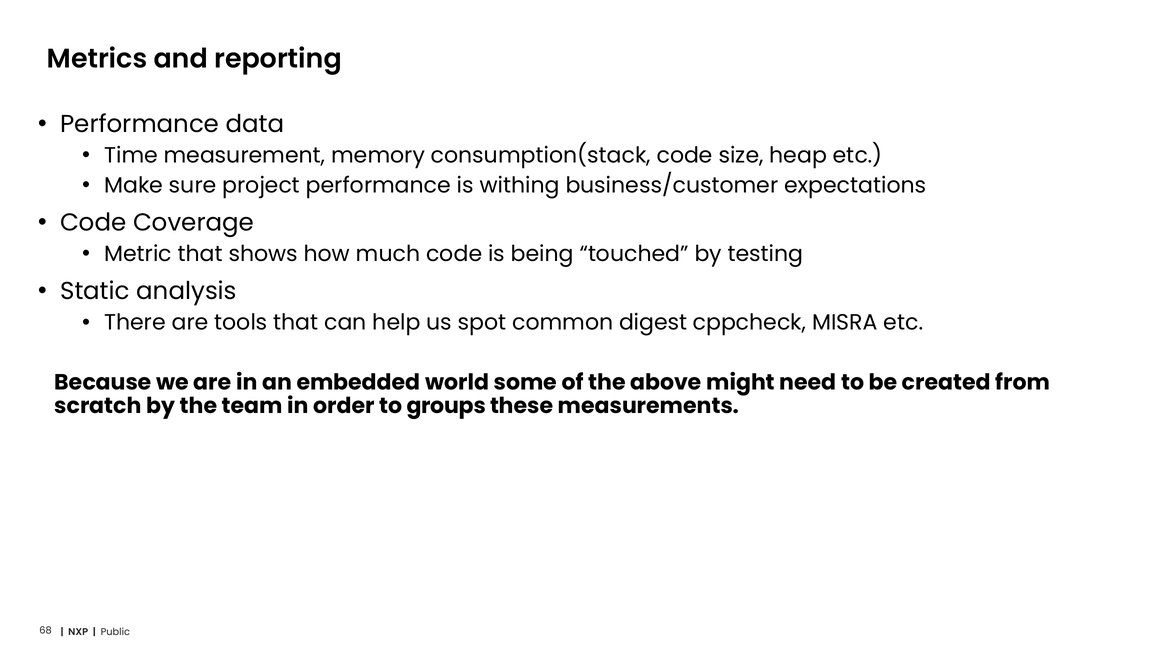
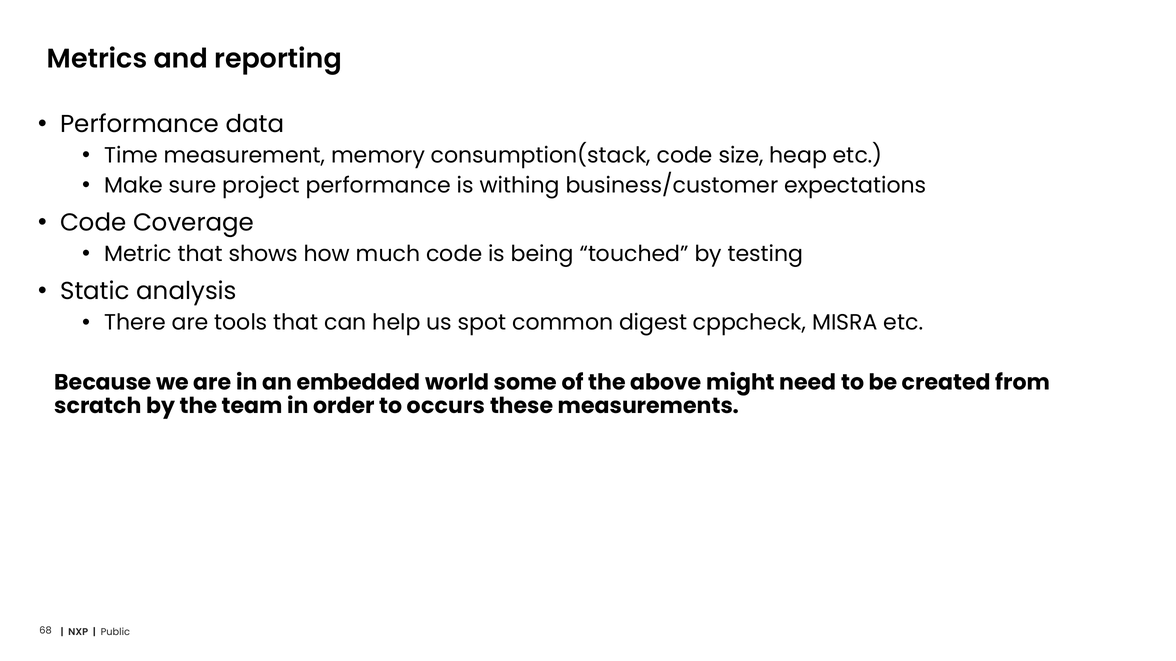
groups: groups -> occurs (446, 406)
